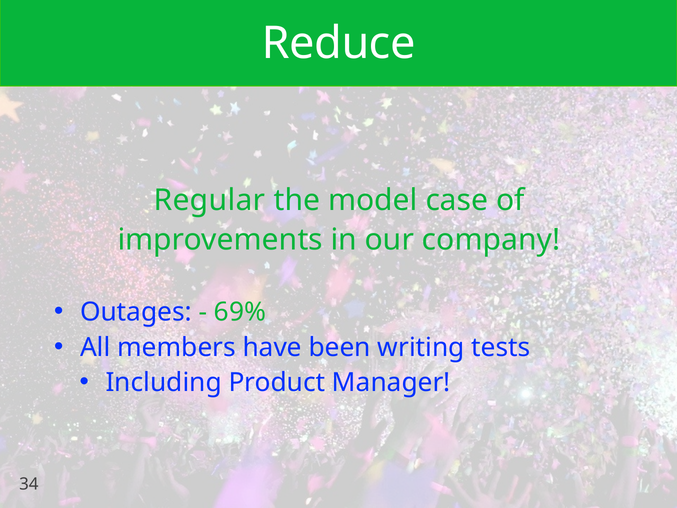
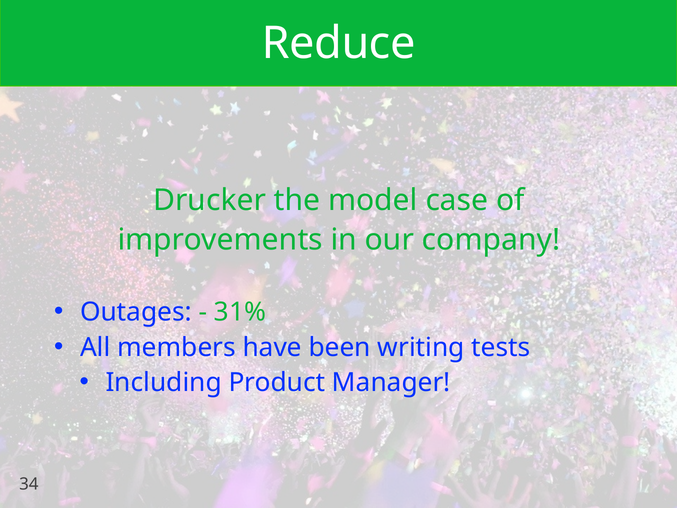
Regular: Regular -> Drucker (210, 200)
69%: 69% -> 31% (240, 312)
